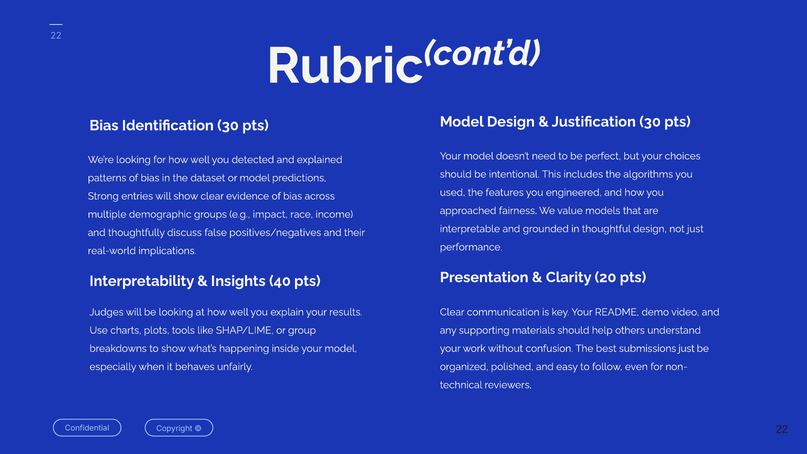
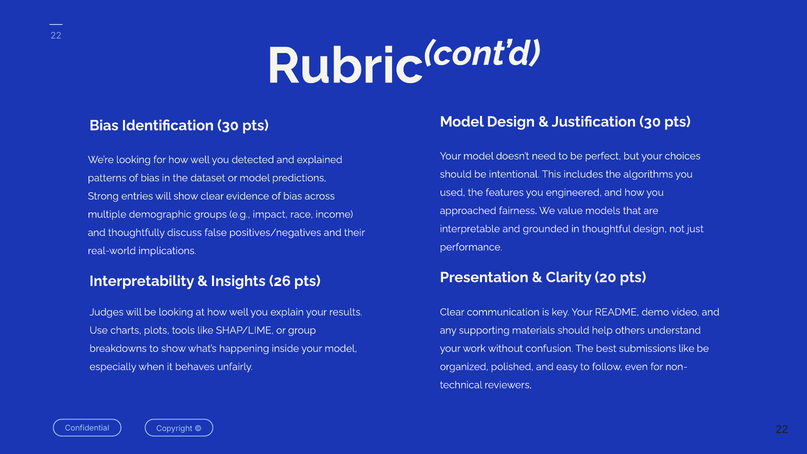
40: 40 -> 26 (280, 281)
submissions just: just -> like (687, 348)
